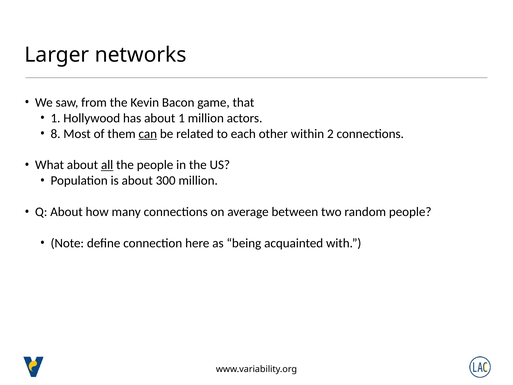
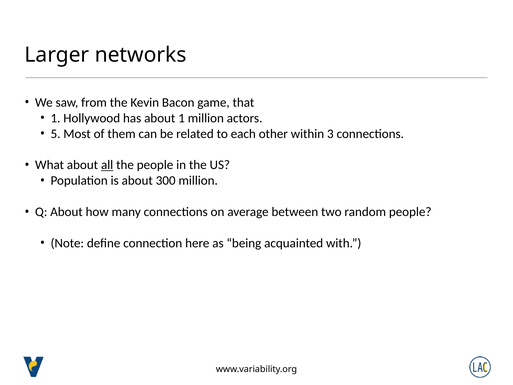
8: 8 -> 5 (56, 134)
can underline: present -> none (148, 134)
2: 2 -> 3 (330, 134)
